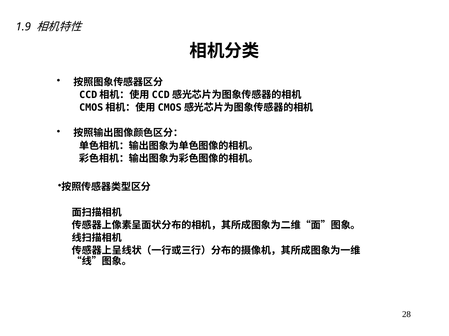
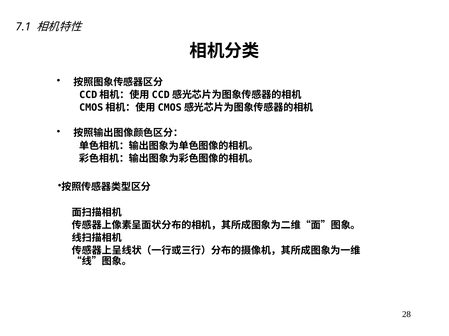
1.9: 1.9 -> 7.1 (23, 27)
